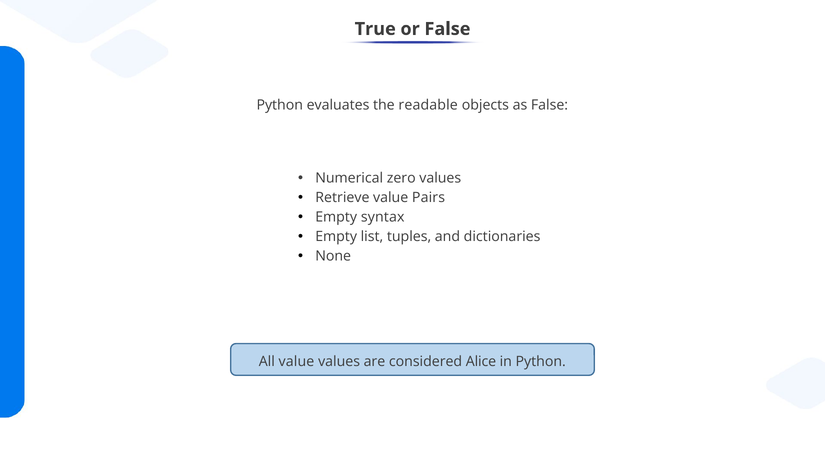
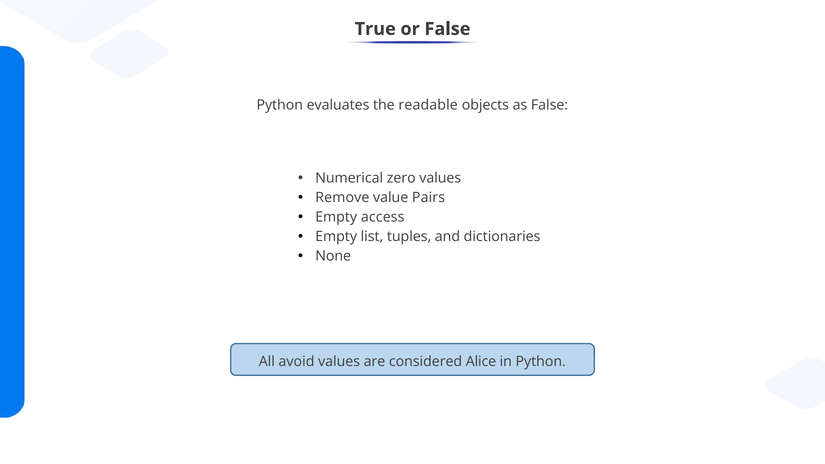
Retrieve: Retrieve -> Remove (342, 198)
syntax: syntax -> access (383, 217)
All value: value -> avoid (296, 362)
